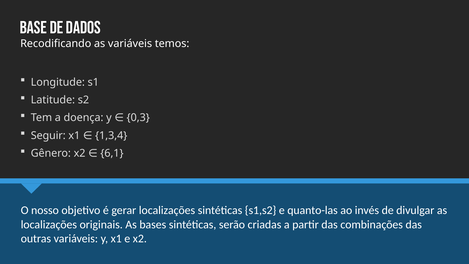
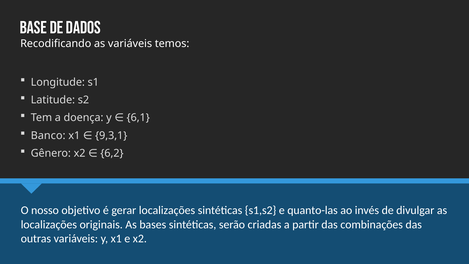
0,3: 0,3 -> 6,1 (138, 118)
Seguir: Seguir -> Banco (48, 135)
1,3,4: 1,3,4 -> 9,3,1 (111, 135)
6,1: 6,1 -> 6,2 (112, 153)
